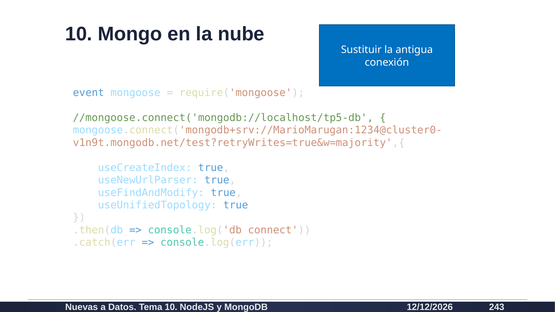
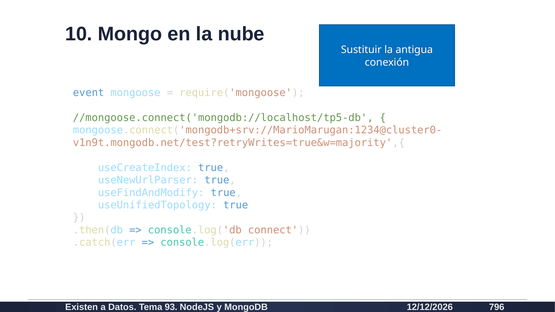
Nuevas: Nuevas -> Existen (82, 307)
Tema 10: 10 -> 93 (171, 307)
243: 243 -> 796 (497, 307)
